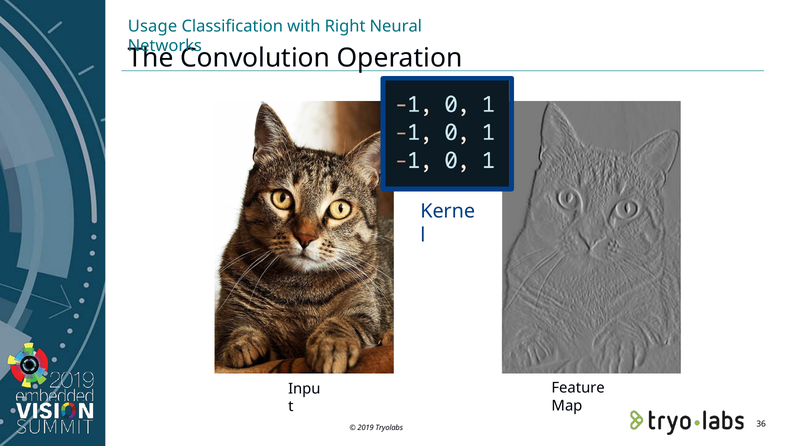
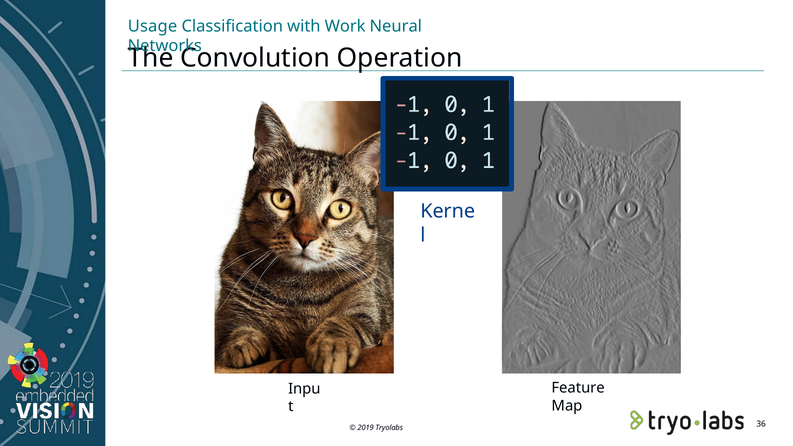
Right: Right -> Work (345, 26)
